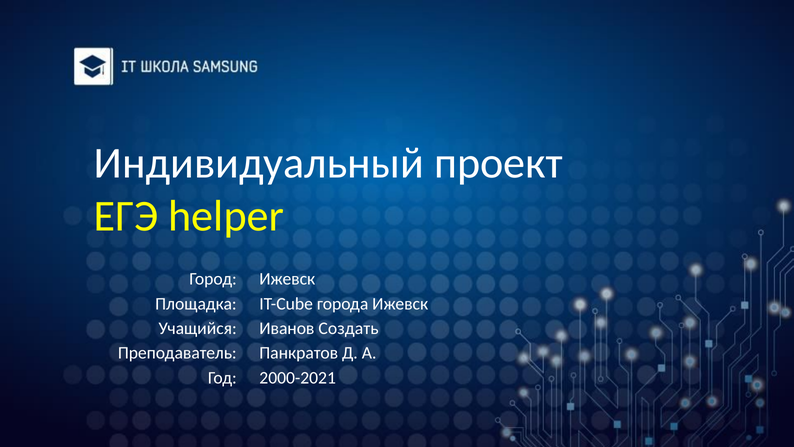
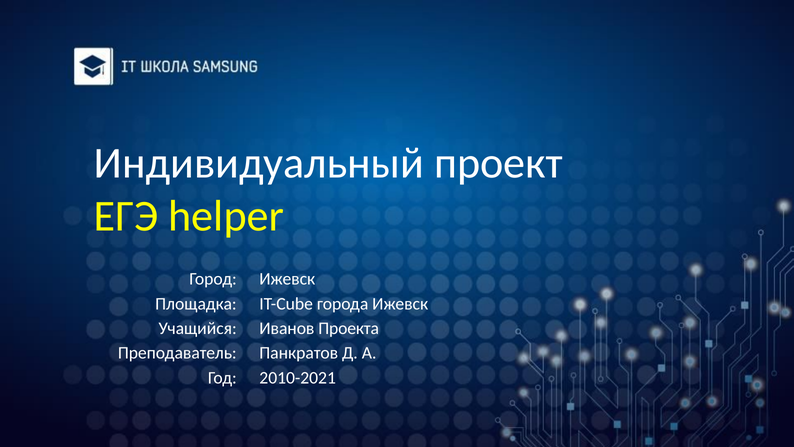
Создать: Создать -> Проекта (349, 328)
2000-2021: 2000-2021 -> 2010-2021 (298, 378)
